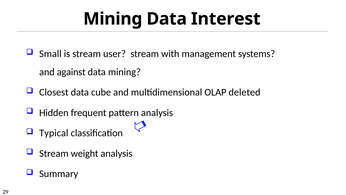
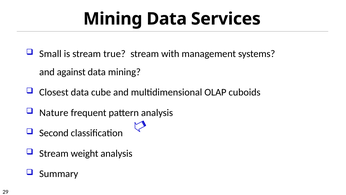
Interest: Interest -> Services (226, 19)
user: user -> true (114, 54)
deleted: deleted -> cuboids (245, 92)
Hidden: Hidden -> Nature (54, 113)
Typical: Typical -> Second (54, 133)
